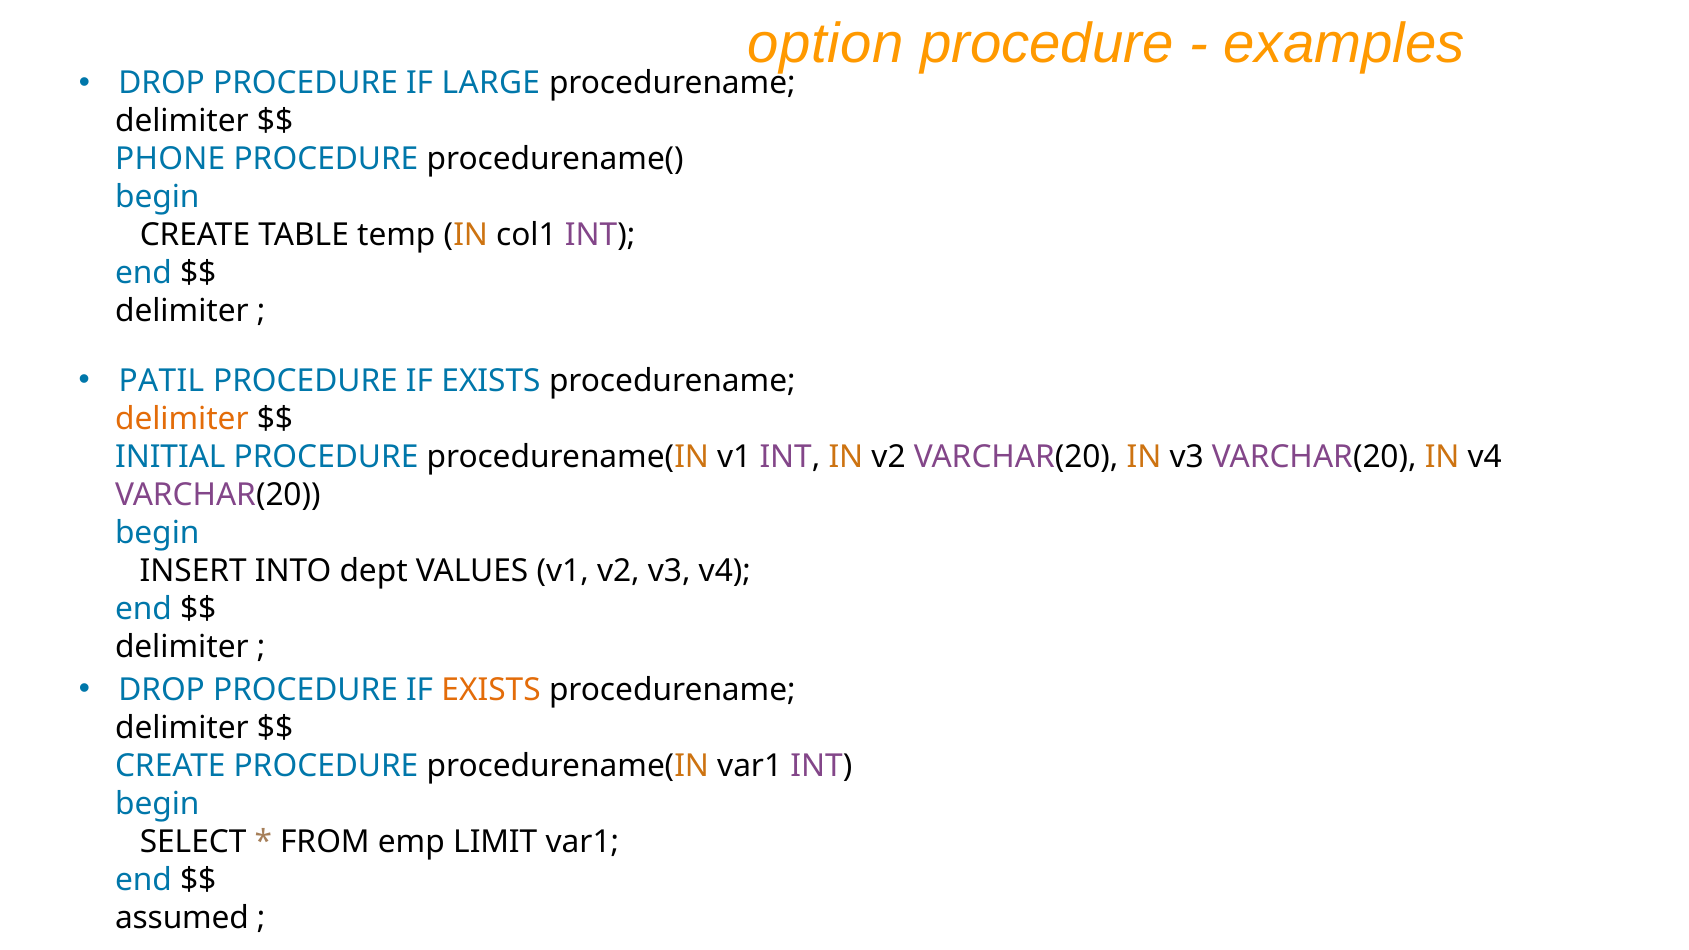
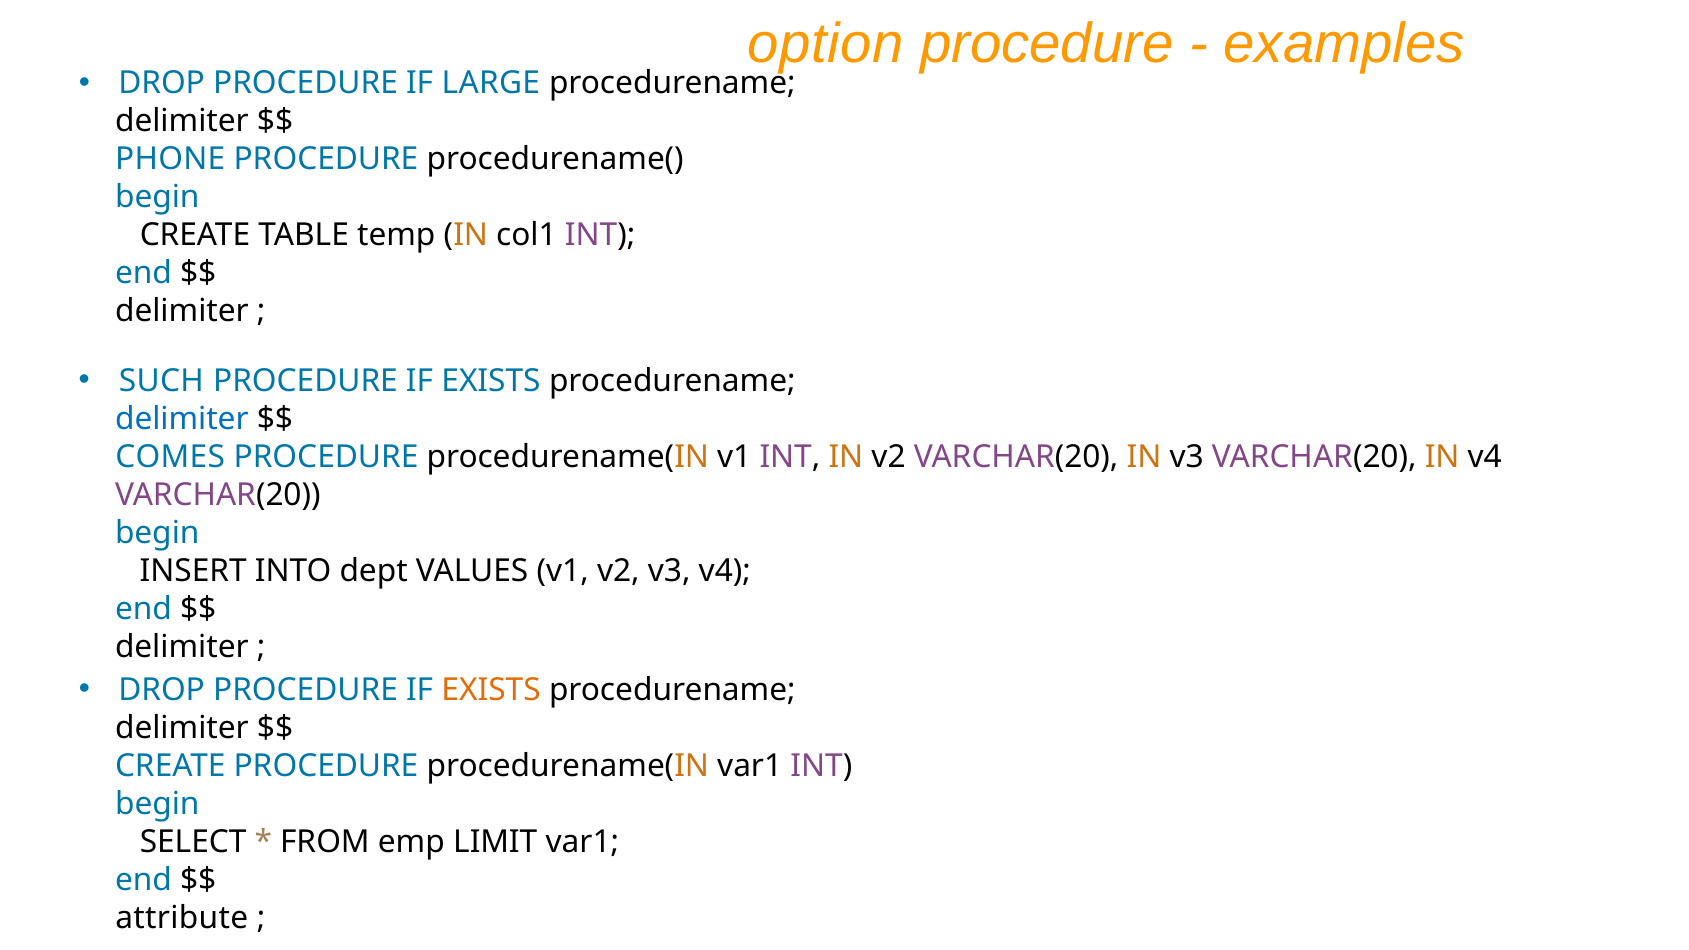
PATIL: PATIL -> SUCH (161, 381)
delimiter colour: orange -> blue (182, 419)
INITIAL: INITIAL -> COMES (170, 457)
assumed: assumed -> attribute (182, 918)
